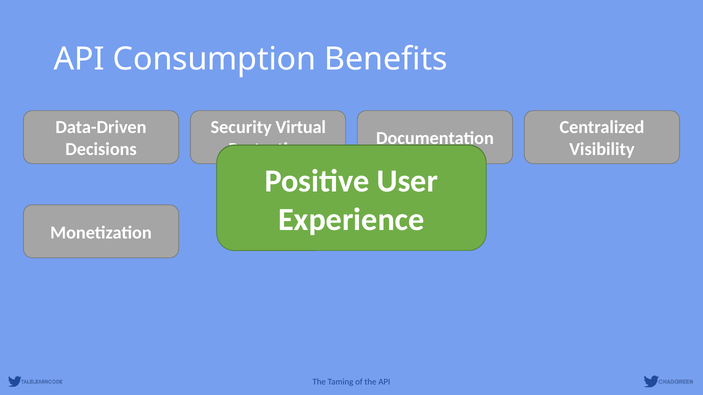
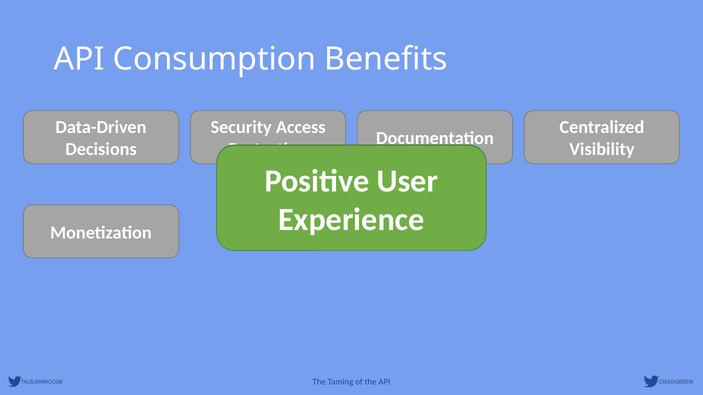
Virtual: Virtual -> Access (301, 128)
